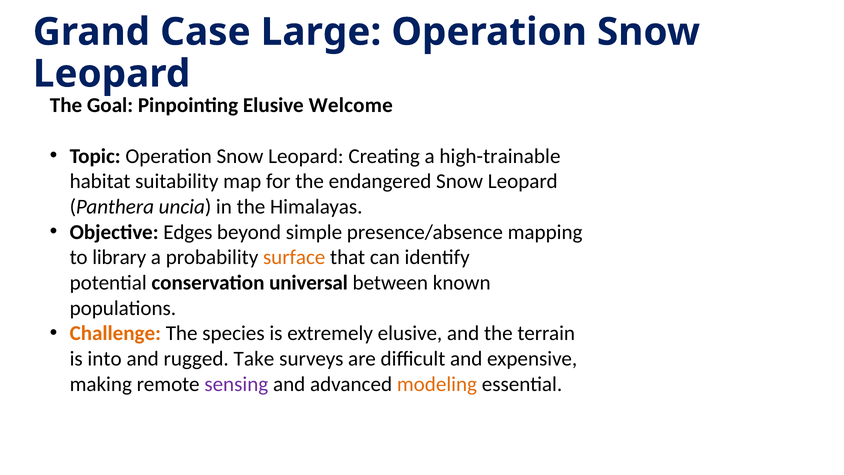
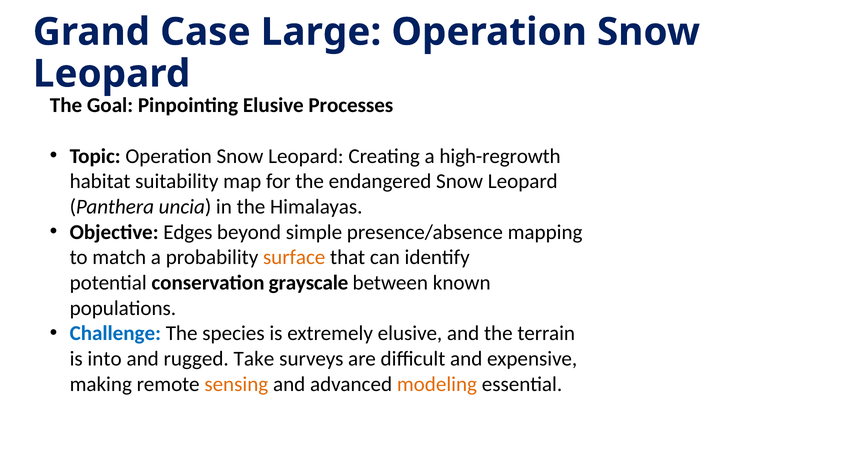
Welcome: Welcome -> Processes (351, 105)
high-trainable: high-trainable -> high-regrowth (500, 156)
library: library -> match (119, 257)
universal: universal -> grayscale (309, 283)
Challenge colour: orange -> blue (115, 333)
sensing colour: purple -> orange (236, 384)
